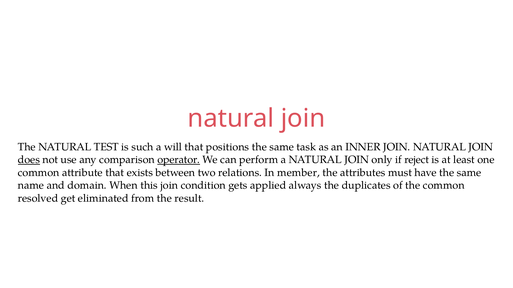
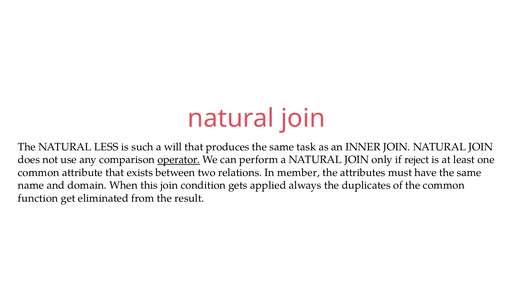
TEST: TEST -> LESS (106, 147)
positions: positions -> produces (228, 147)
does underline: present -> none (29, 160)
resolved: resolved -> function (38, 199)
